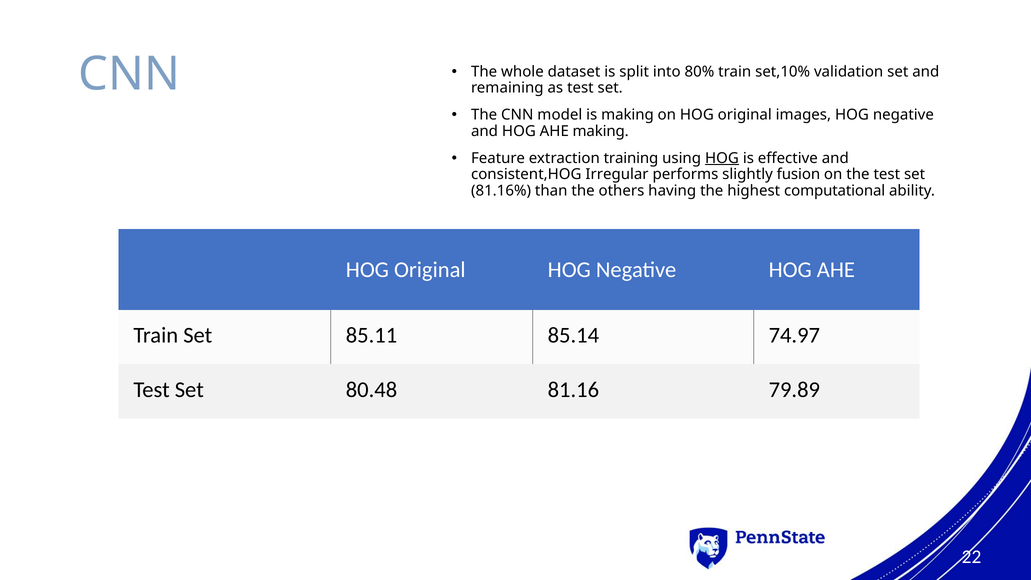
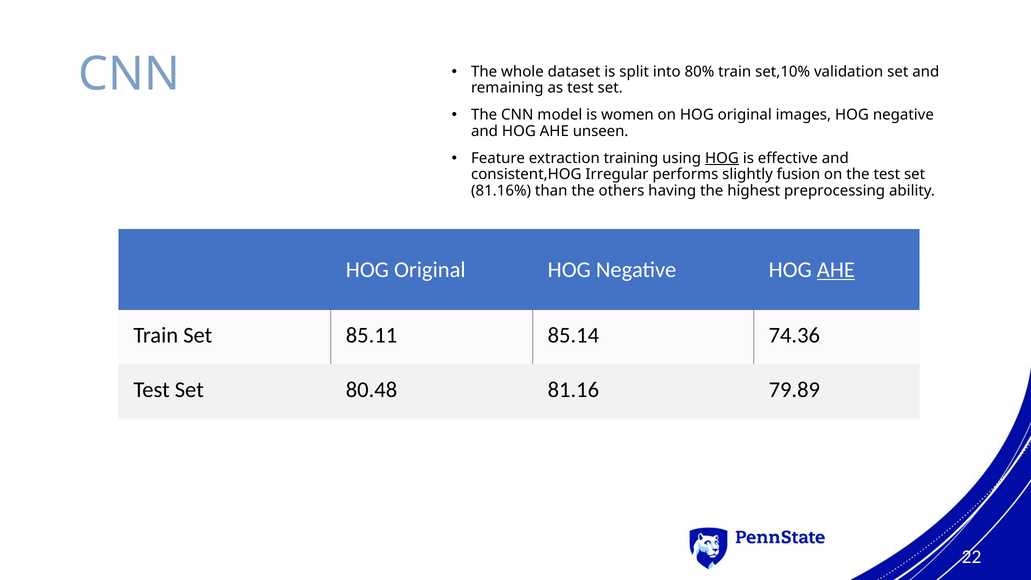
is making: making -> women (627, 115)
AHE making: making -> unseen (601, 131)
computational: computational -> preprocessing (835, 191)
AHE underline: none -> present (836, 270)
74.97: 74.97 -> 74.36 (794, 335)
